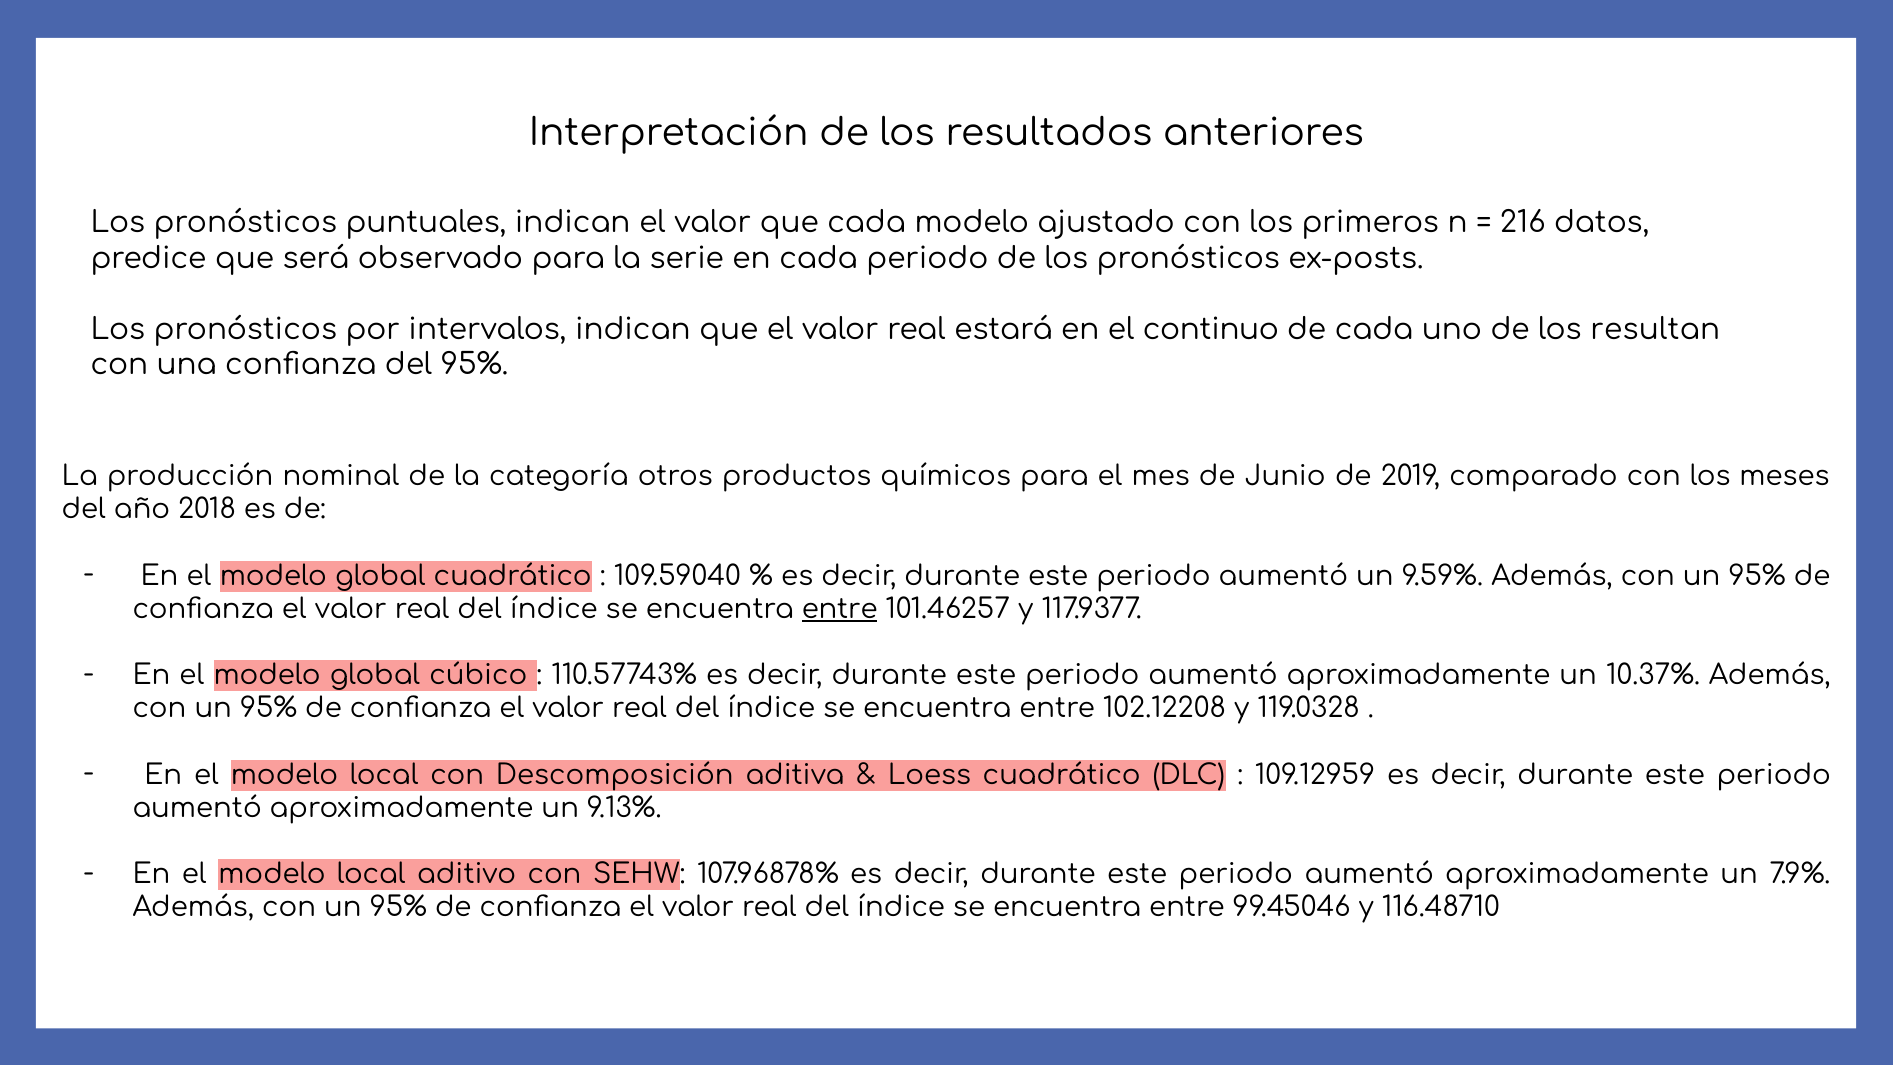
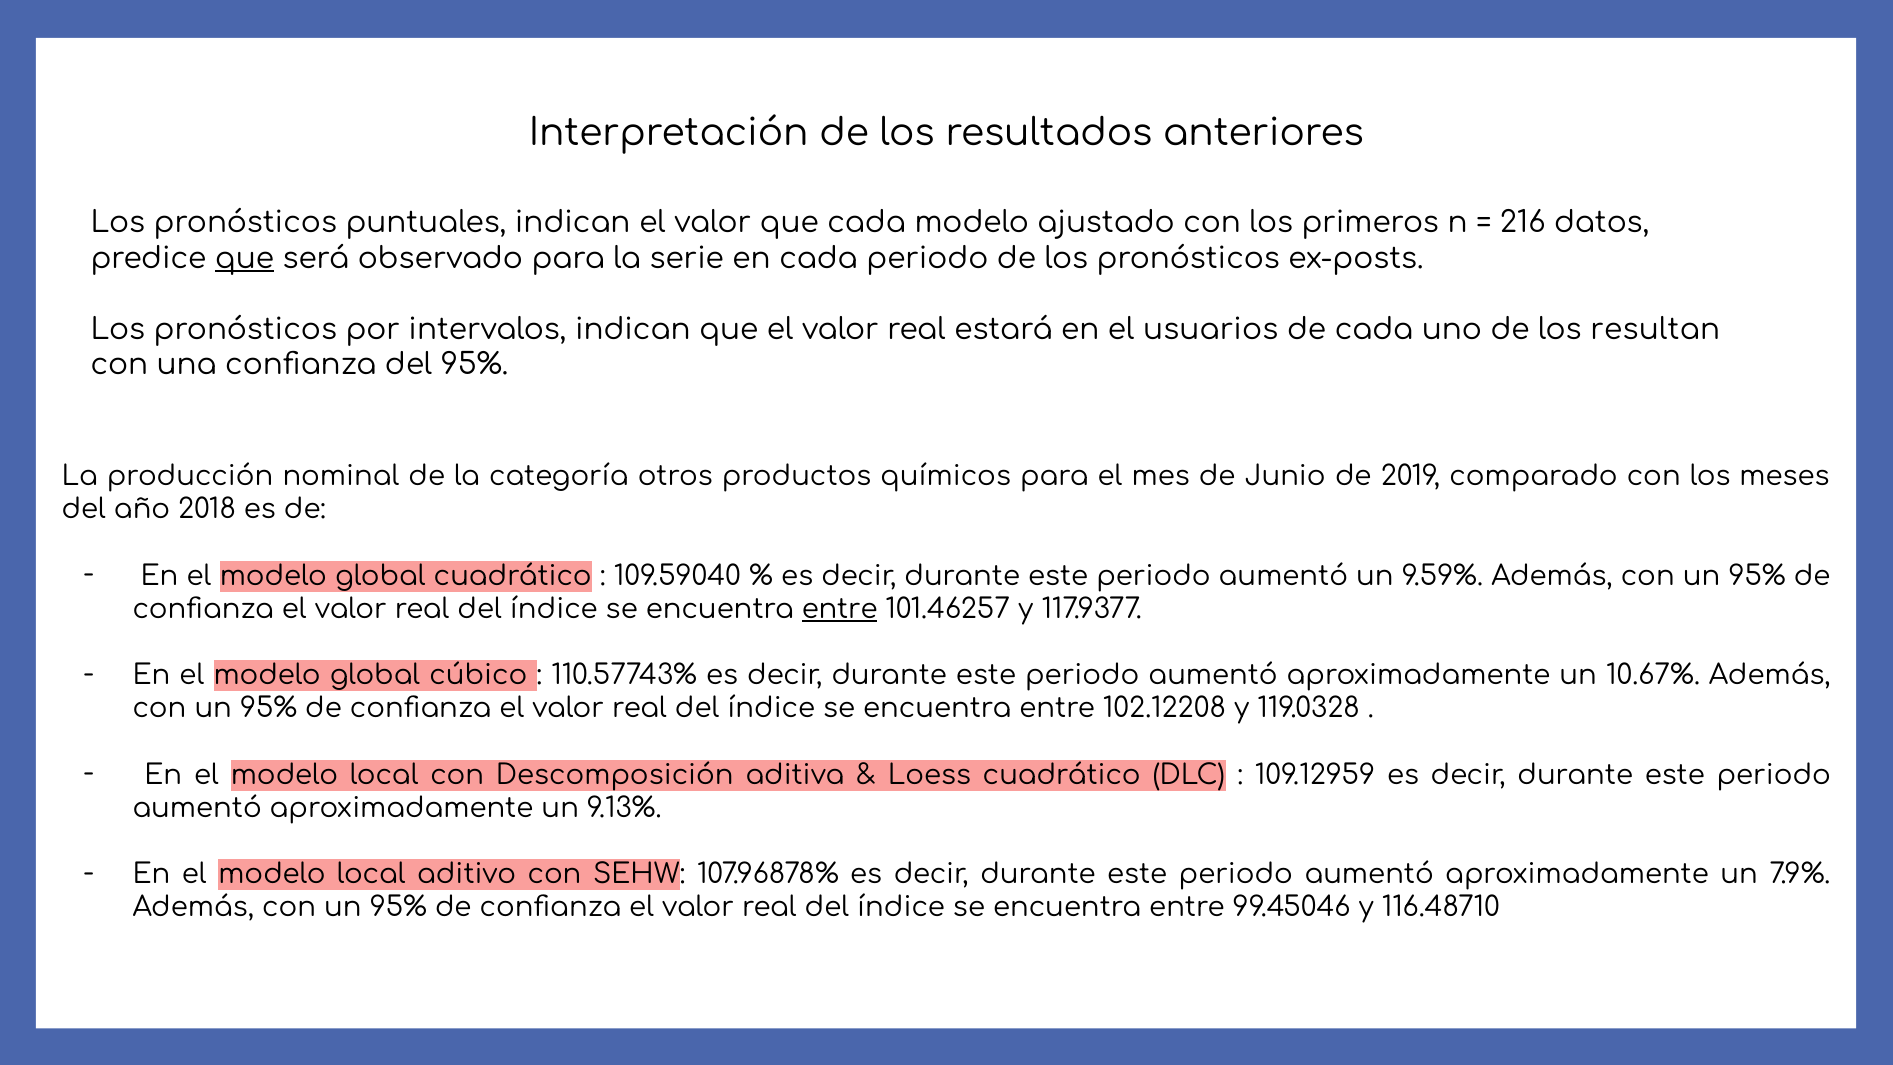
que underline: none -> present (245, 258)
continuo: continuo -> usuarios (1211, 329)
10.37%: 10.37% -> 10.67% (1653, 675)
